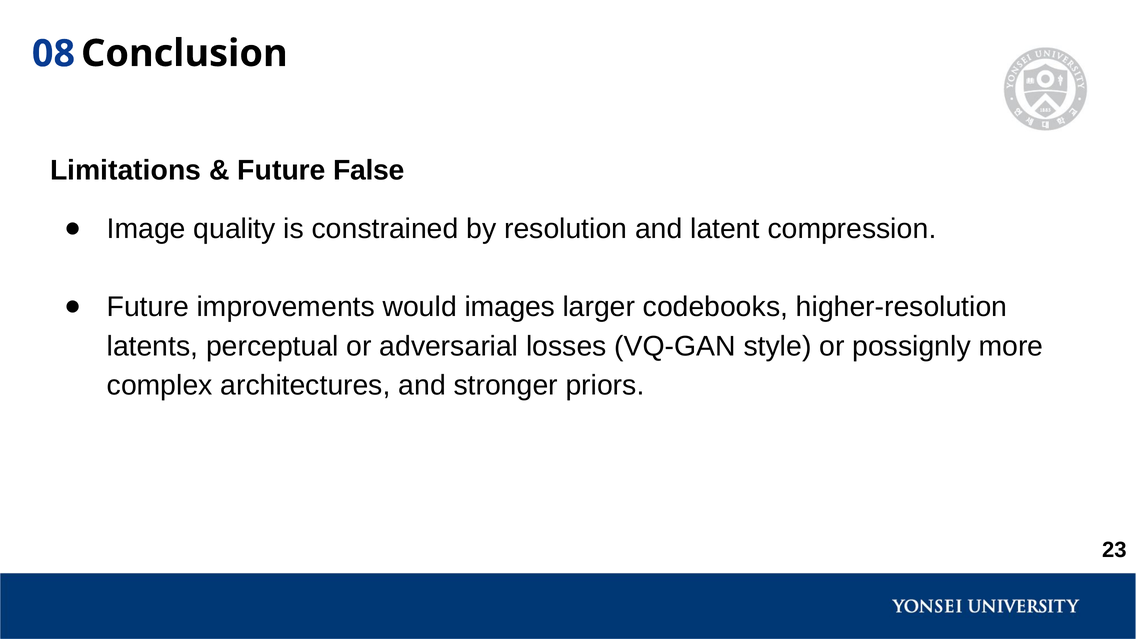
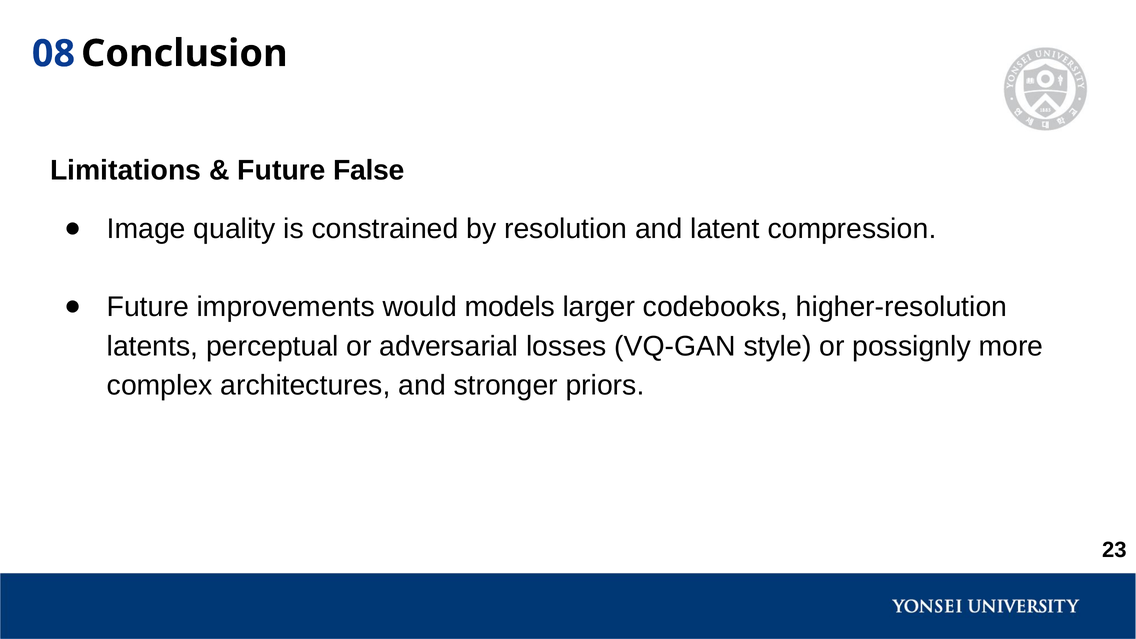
images: images -> models (510, 307)
